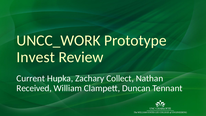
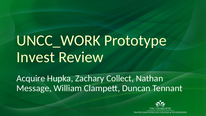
Current: Current -> Acquire (31, 78)
Received: Received -> Message (34, 88)
